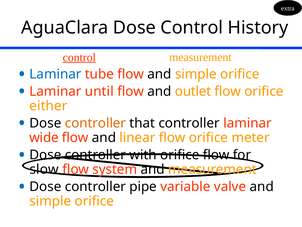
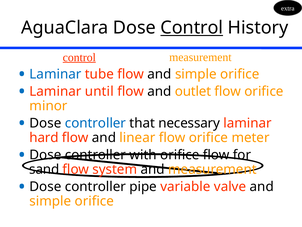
Control underline: none -> present (192, 28)
either: either -> minor (48, 106)
controller colour: orange -> blue (95, 123)
that controller: controller -> necessary (189, 123)
wide: wide -> hard (44, 137)
slow: slow -> sand (44, 169)
